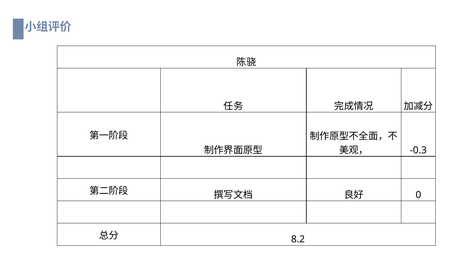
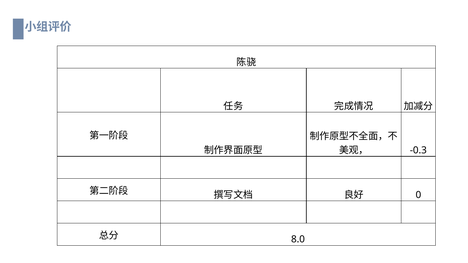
8.2: 8.2 -> 8.0 (298, 240)
